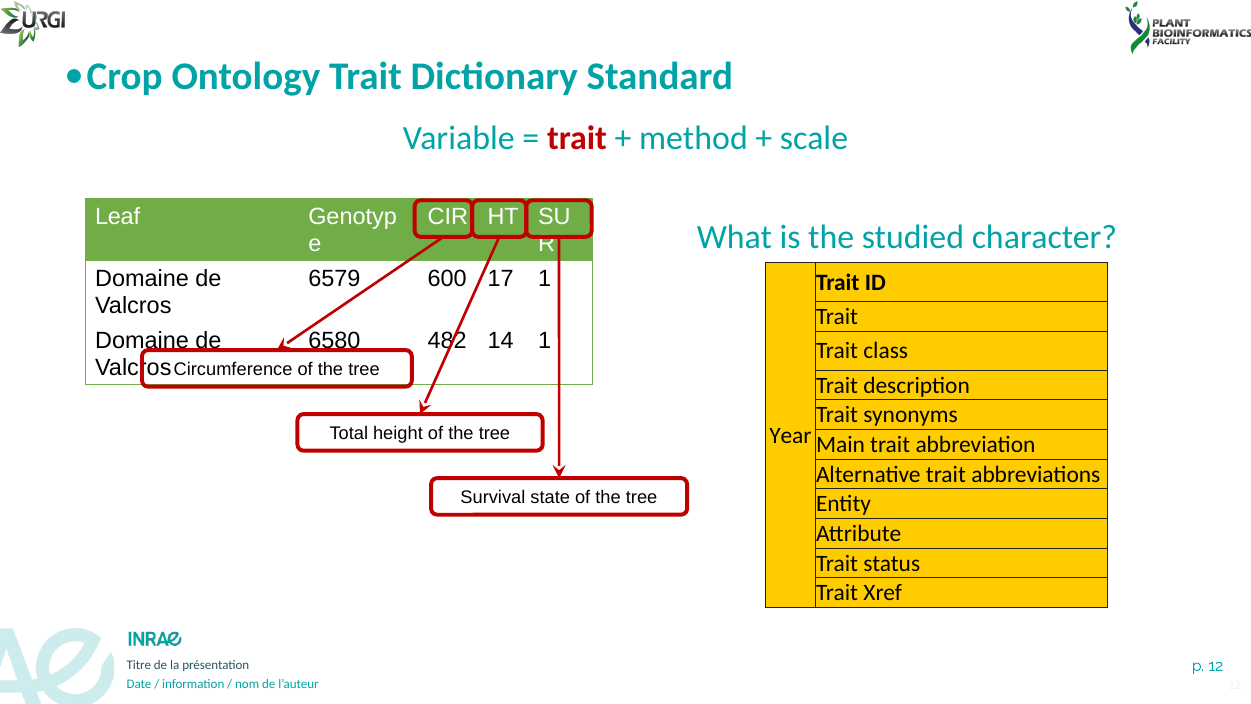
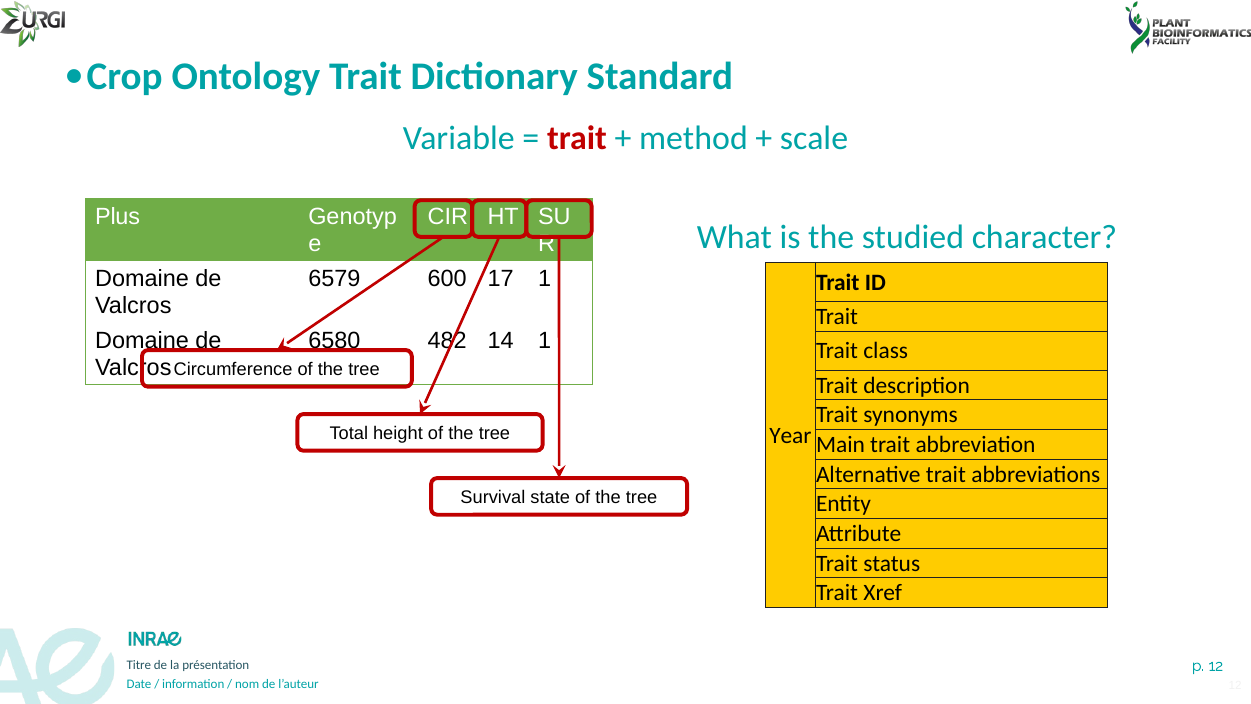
Leaf: Leaf -> Plus (118, 217)
